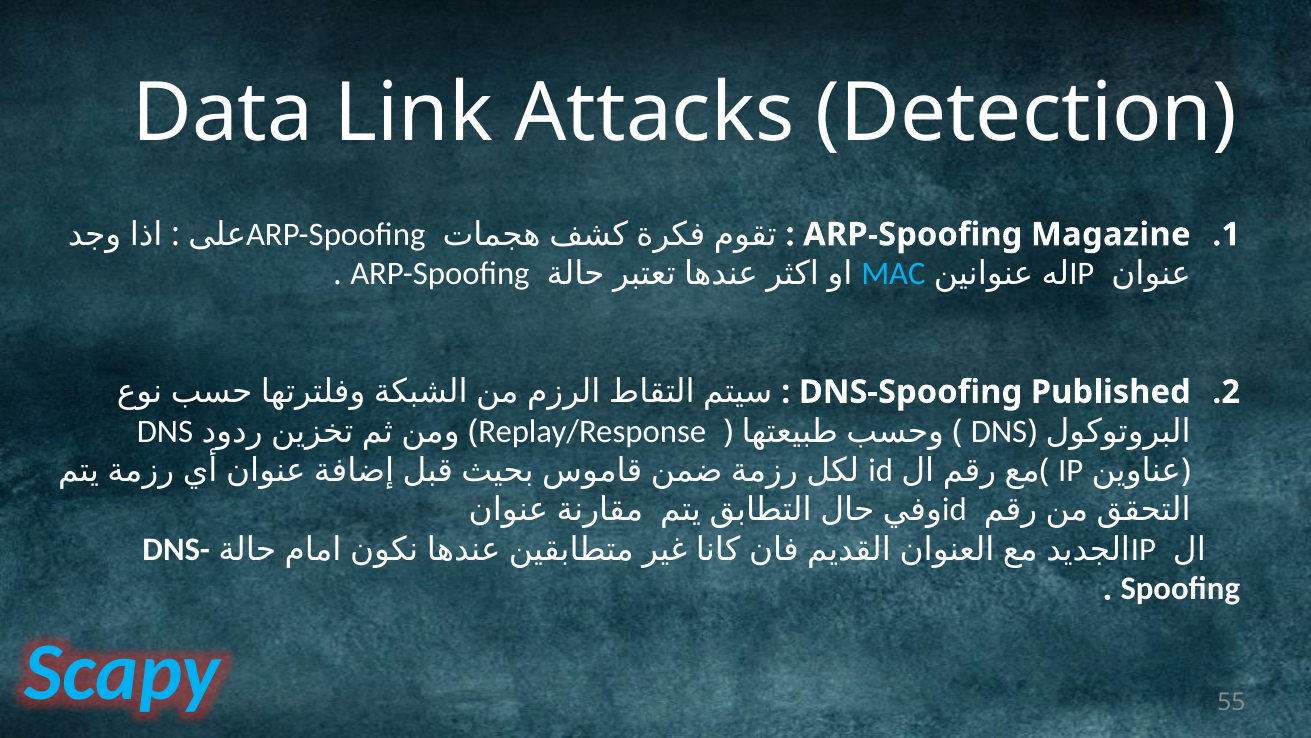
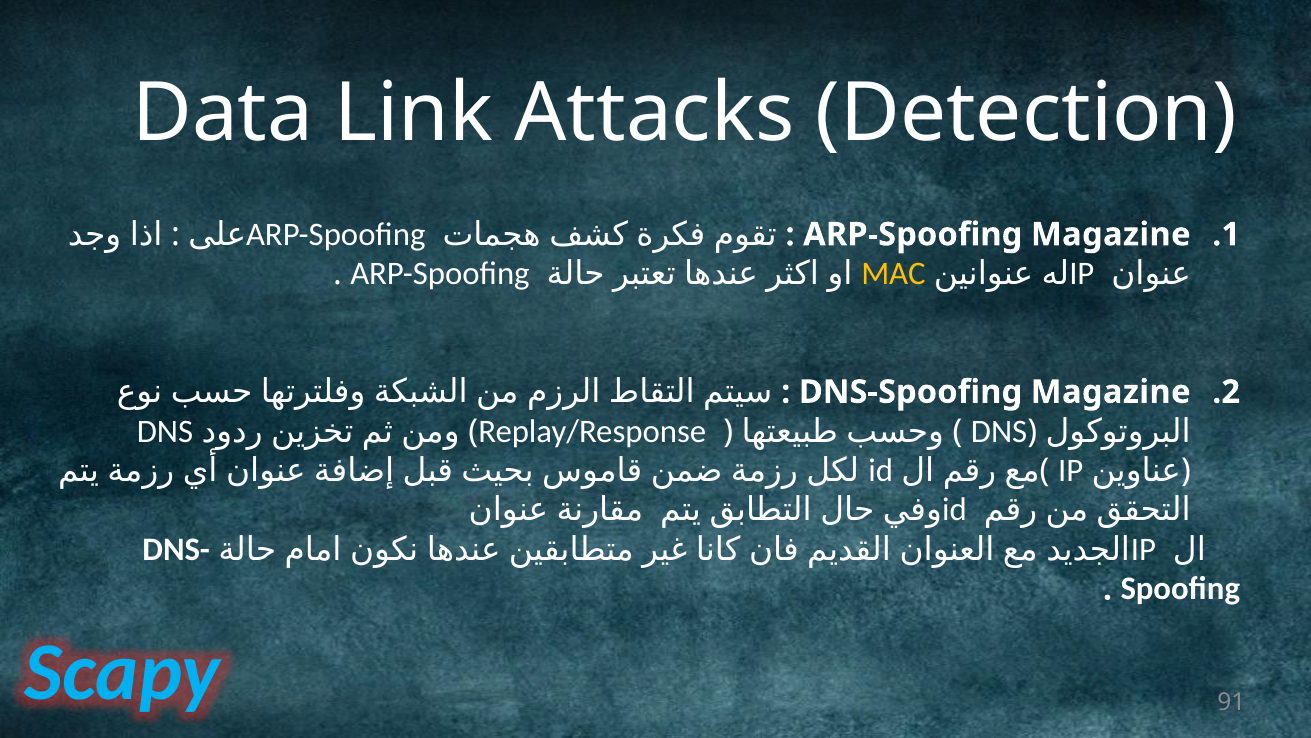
MAC colour: light blue -> yellow (893, 274)
DNS-Spoofing Published: Published -> Magazine (1111, 392)
55: 55 -> 91 (1231, 702)
